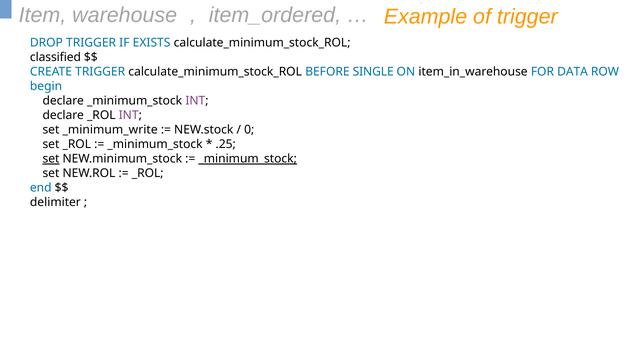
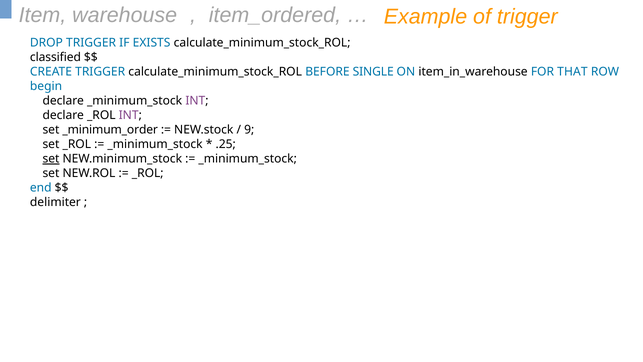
DATA: DATA -> THAT (572, 72)
_minimum_write: _minimum_write -> _minimum_order (110, 130)
0: 0 -> 9 (249, 130)
_minimum_stock underline: present -> none (248, 159)
